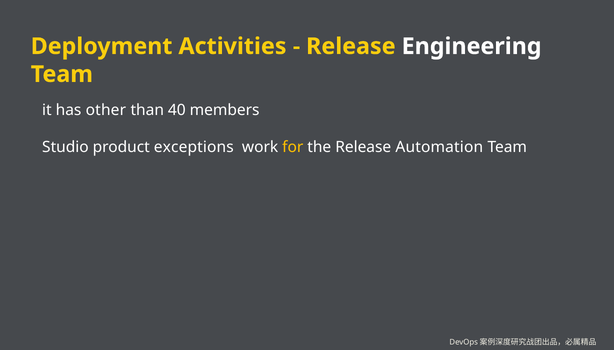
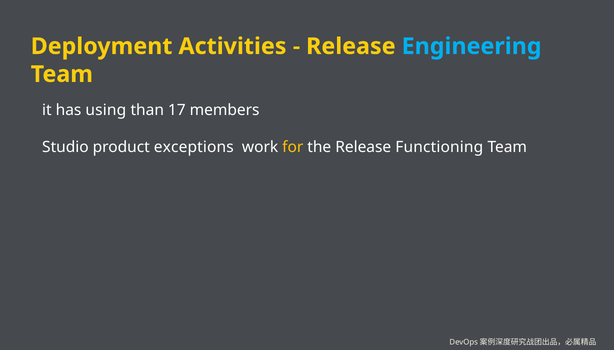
Engineering colour: white -> light blue (472, 46)
other: other -> using (106, 110)
40: 40 -> 17 (177, 110)
Automation: Automation -> Functioning (439, 147)
